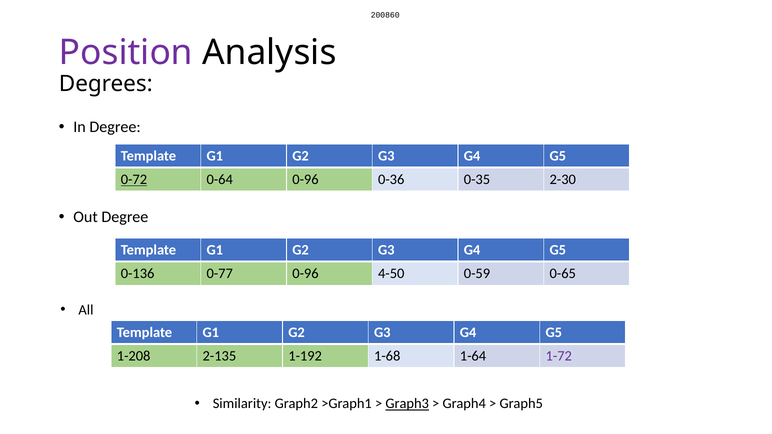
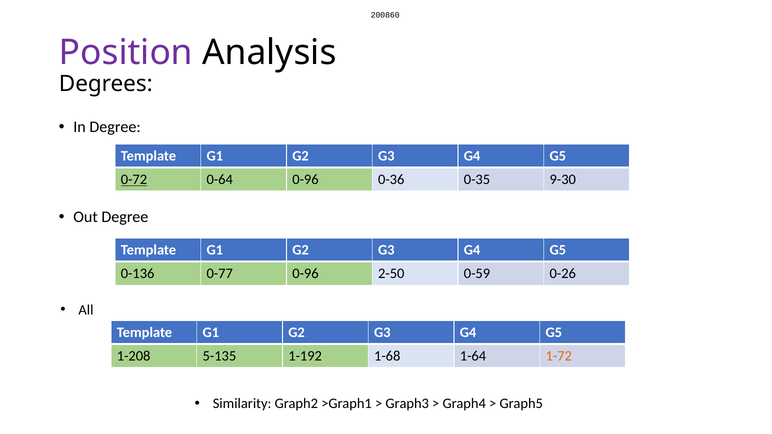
2-30: 2-30 -> 9-30 (563, 180)
4-50: 4-50 -> 2-50 (391, 274)
0-65: 0-65 -> 0-26 (563, 274)
2-135: 2-135 -> 5-135 (219, 356)
1-72 colour: purple -> orange (559, 356)
Graph3 underline: present -> none (407, 404)
